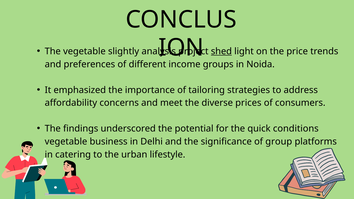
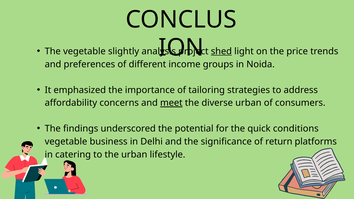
meet underline: none -> present (171, 103)
diverse prices: prices -> urban (248, 103)
group: group -> return (279, 142)
